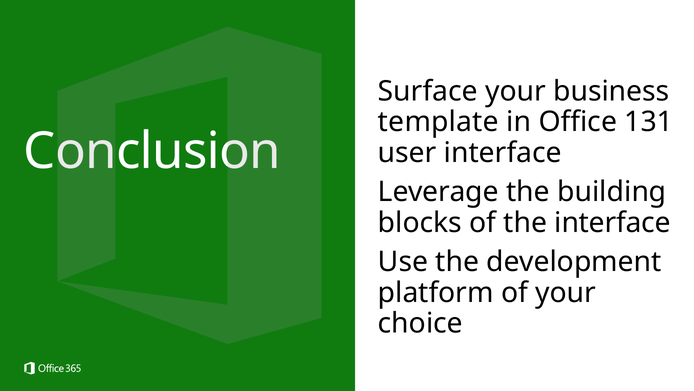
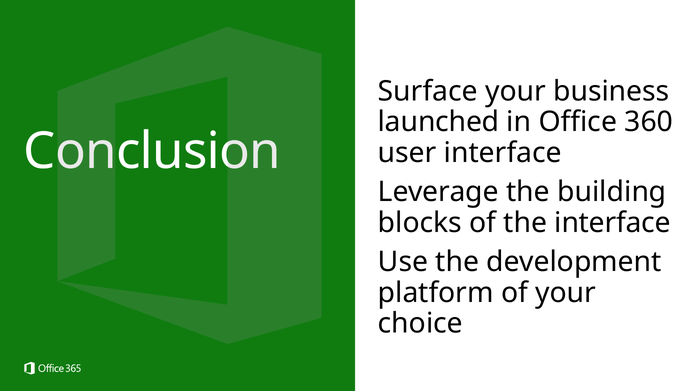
template: template -> launched (439, 122)
131: 131 -> 360 (649, 122)
